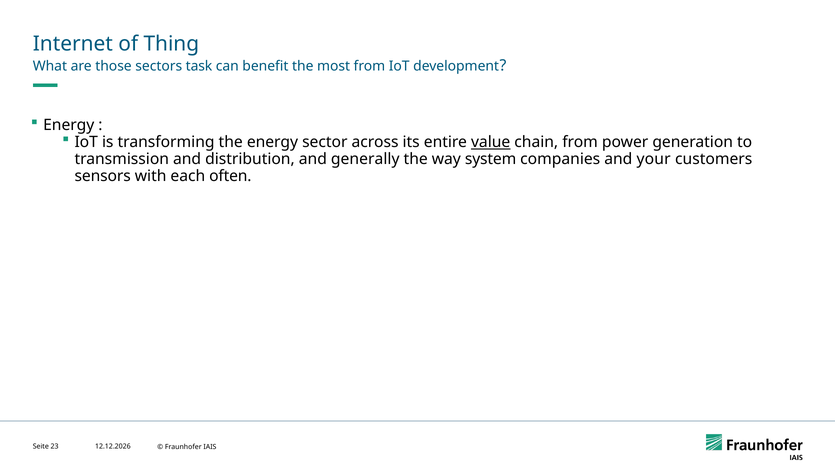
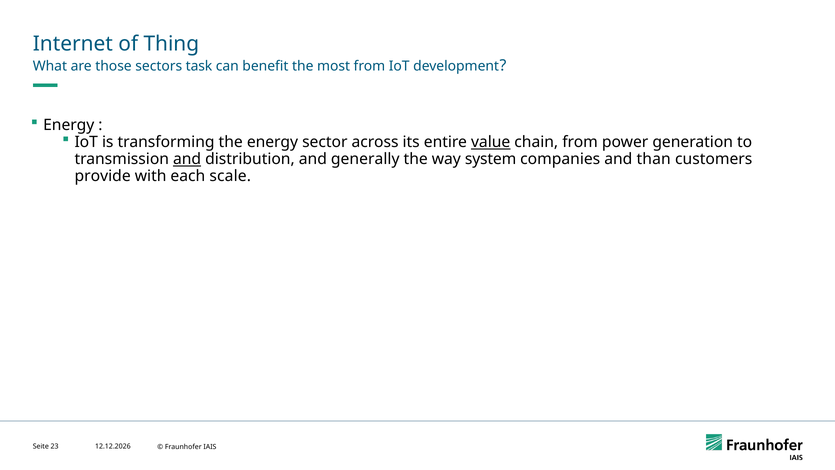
and underline: none -> present (187, 159)
your: your -> than (654, 159)
sensors: sensors -> provide (103, 176)
often: often -> scale (230, 176)
